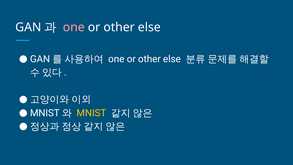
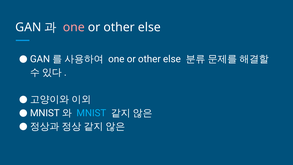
MNIST colour: yellow -> light blue (91, 113)
